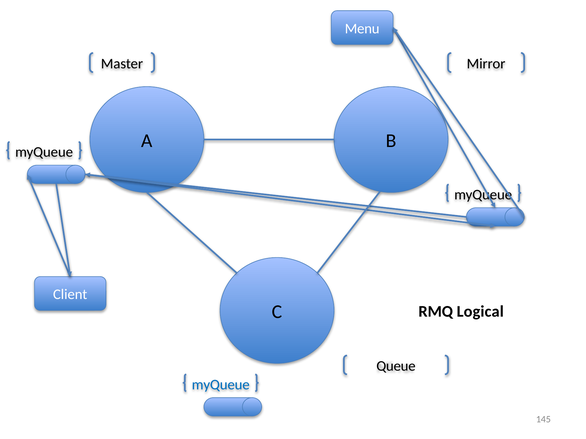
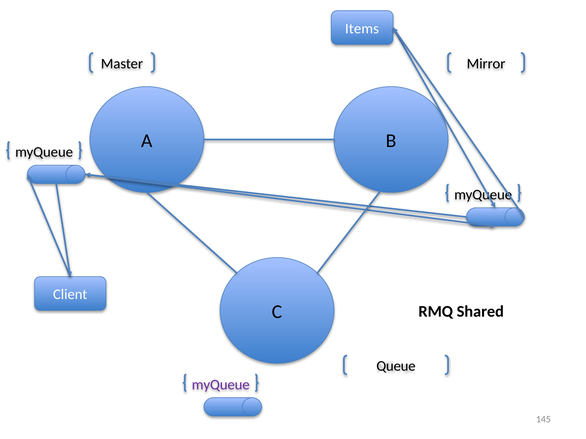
Menu: Menu -> Items (362, 29)
Logical: Logical -> Shared (480, 312)
myQueue colour: blue -> purple (221, 385)
